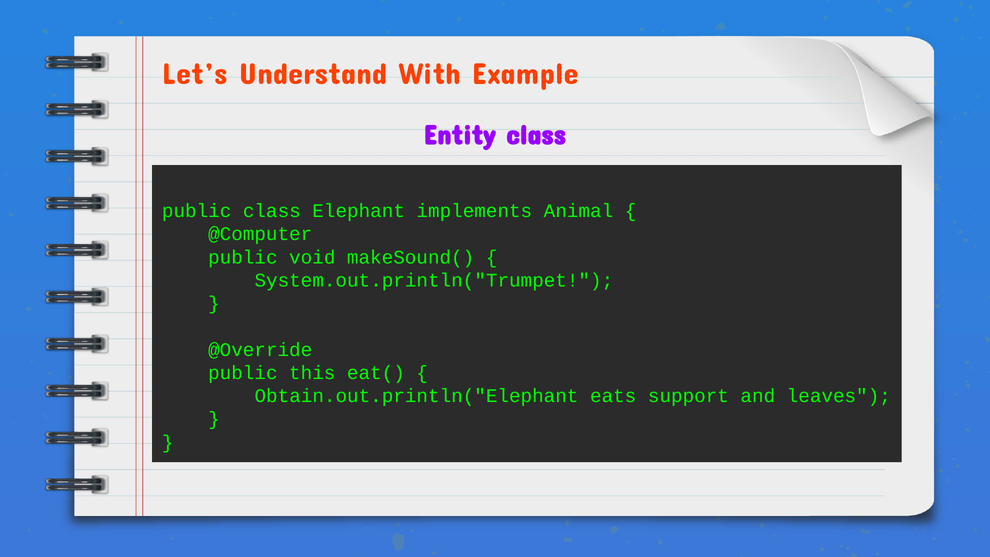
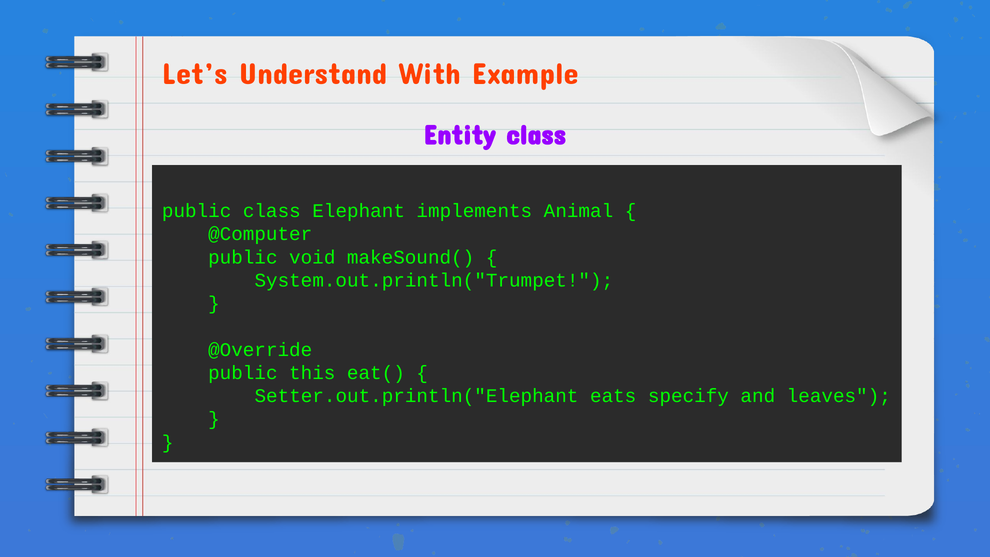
Obtain.out.println("Elephant: Obtain.out.println("Elephant -> Setter.out.println("Elephant (416, 396)
support: support -> specify (688, 396)
